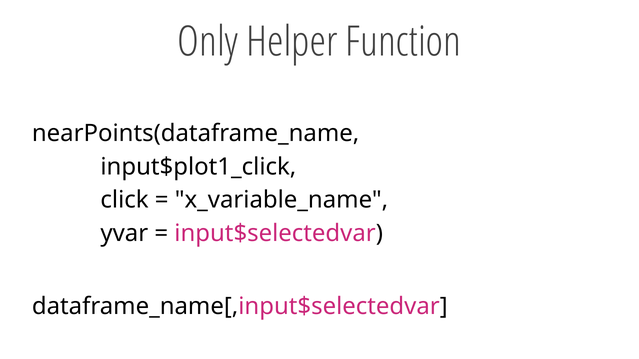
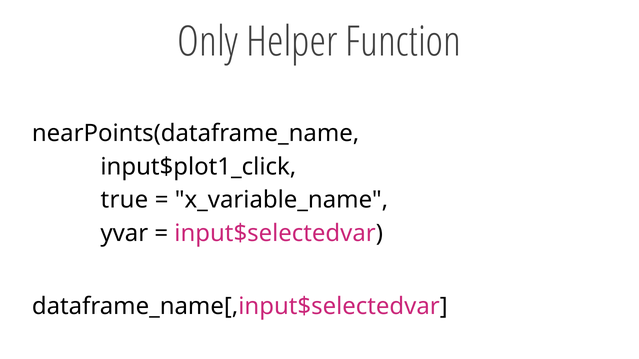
click: click -> true (124, 200)
